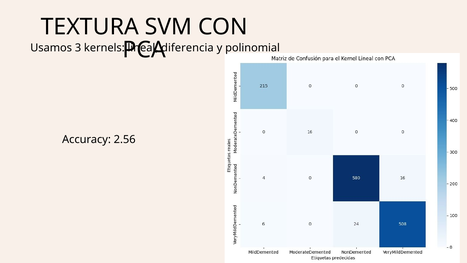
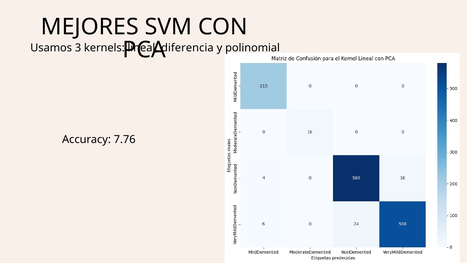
TEXTURA: TEXTURA -> MEJORES (90, 27)
2.56: 2.56 -> 7.76 (125, 139)
